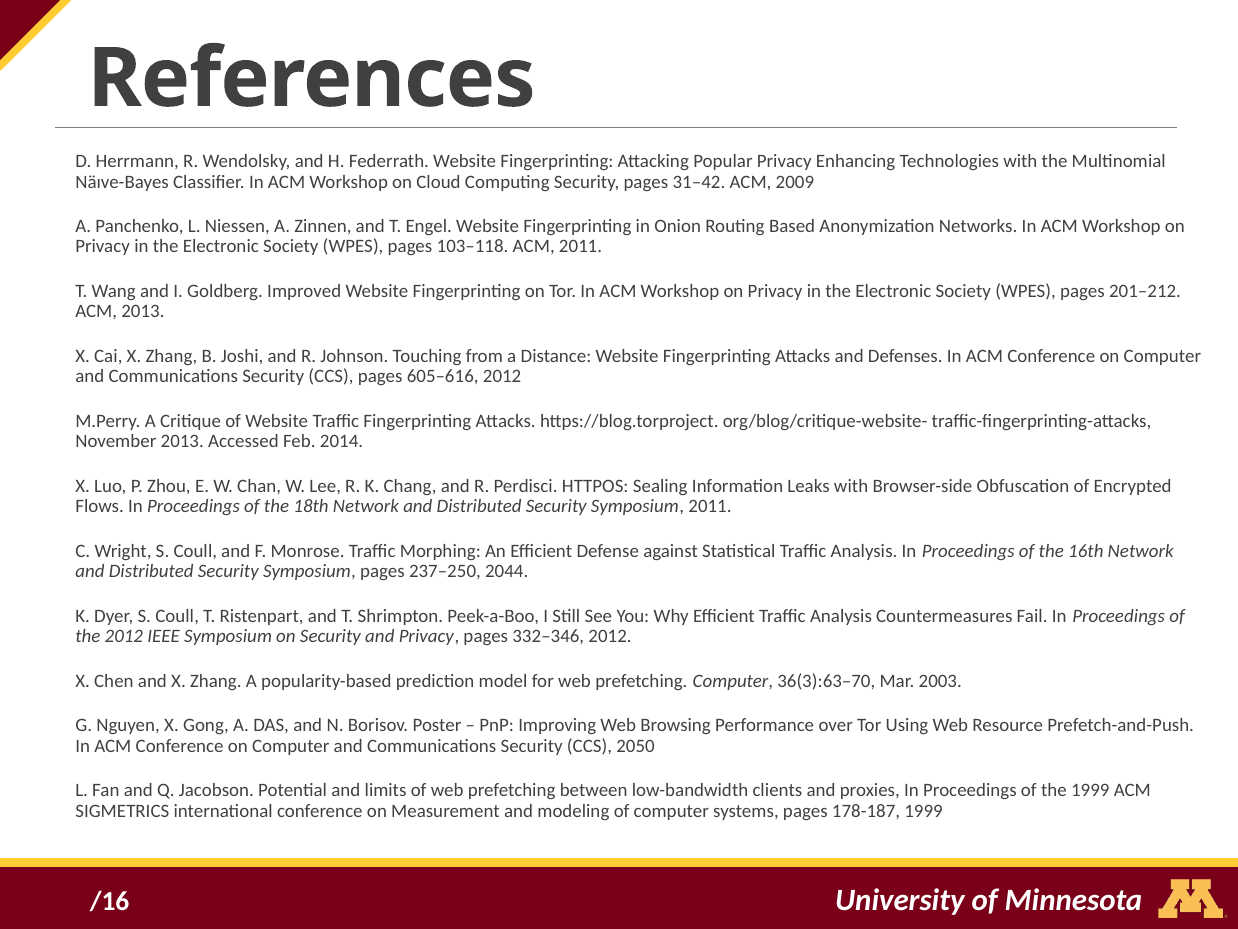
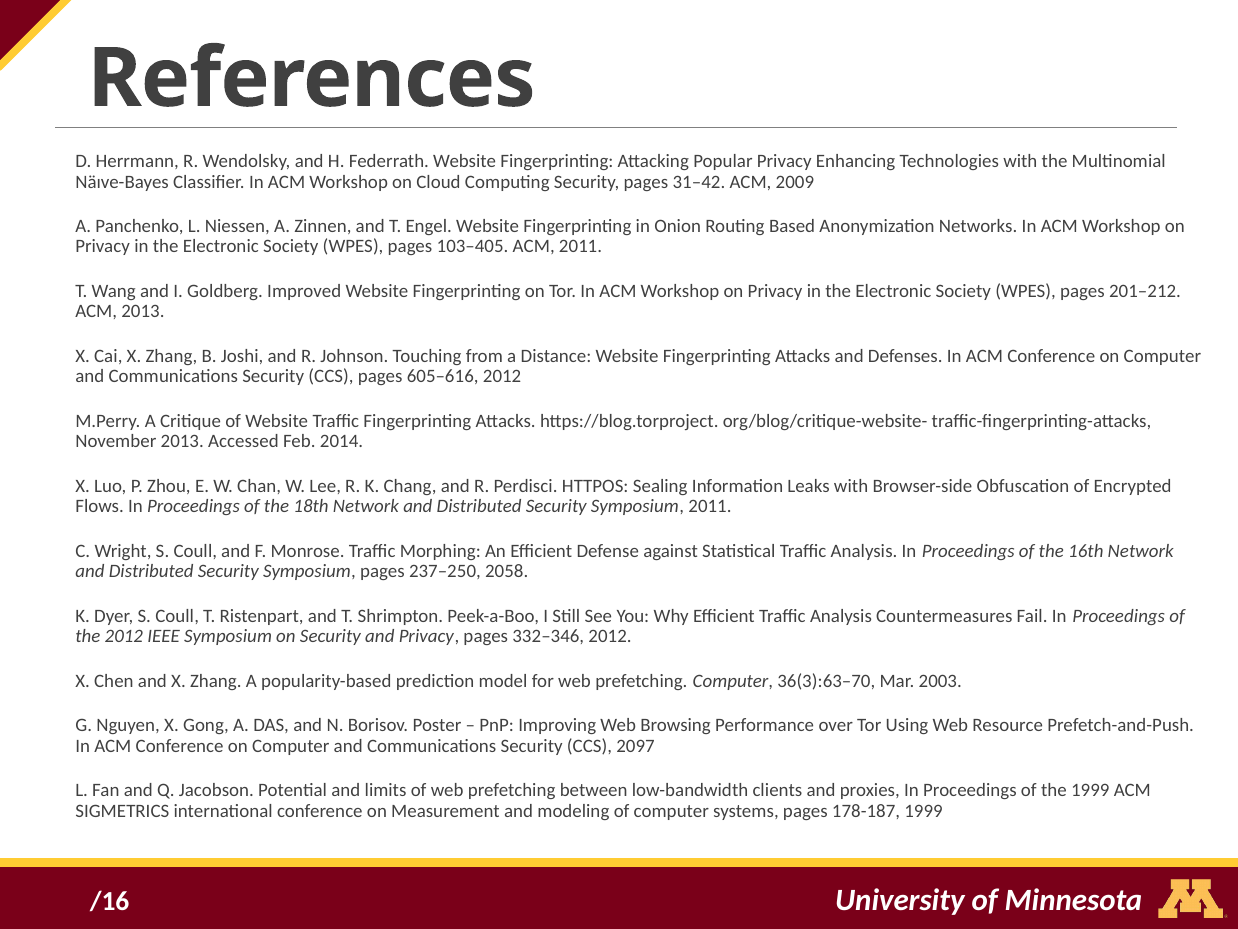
103–118: 103–118 -> 103–405 (473, 247)
2044: 2044 -> 2058 (507, 571)
2050: 2050 -> 2097 (636, 746)
